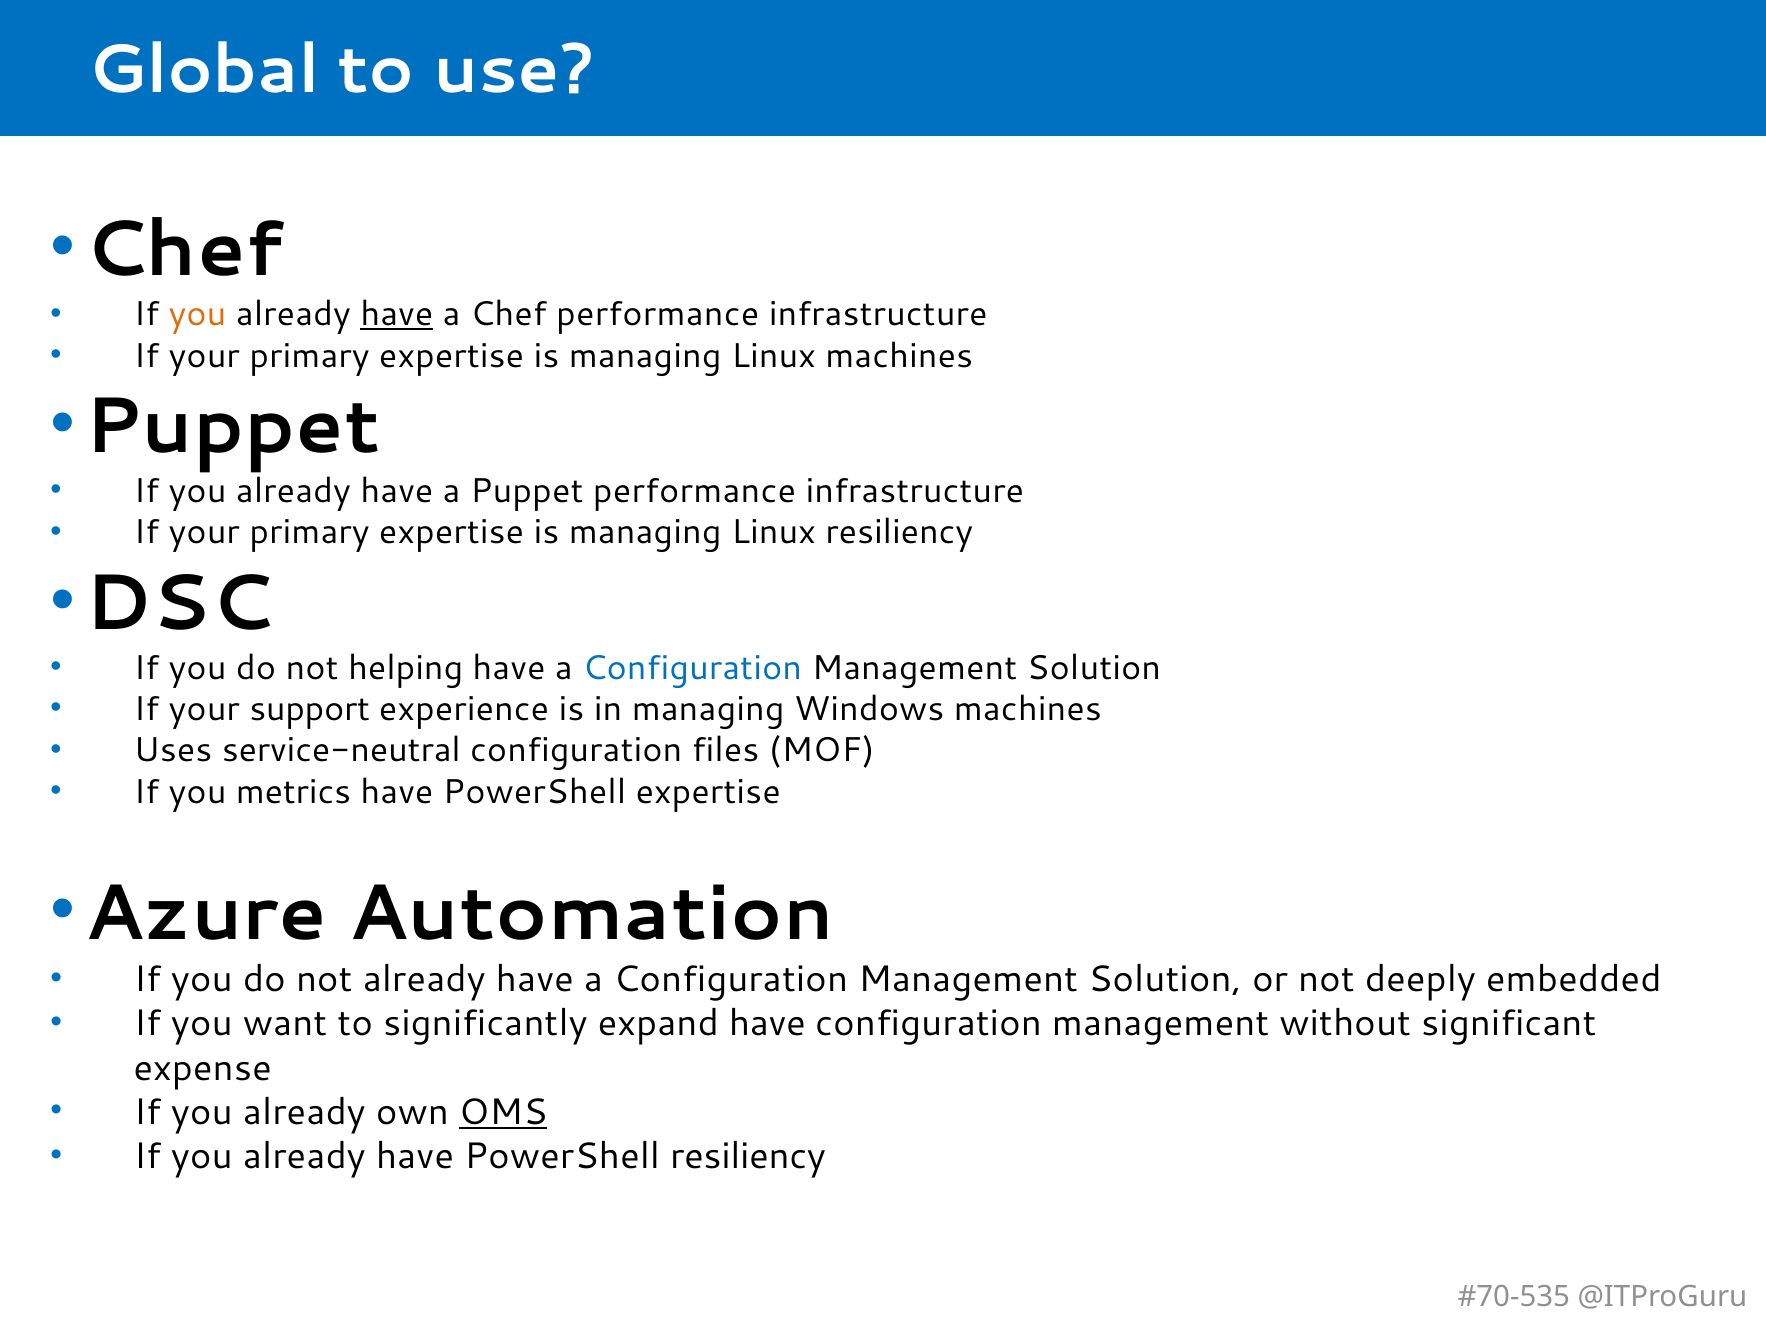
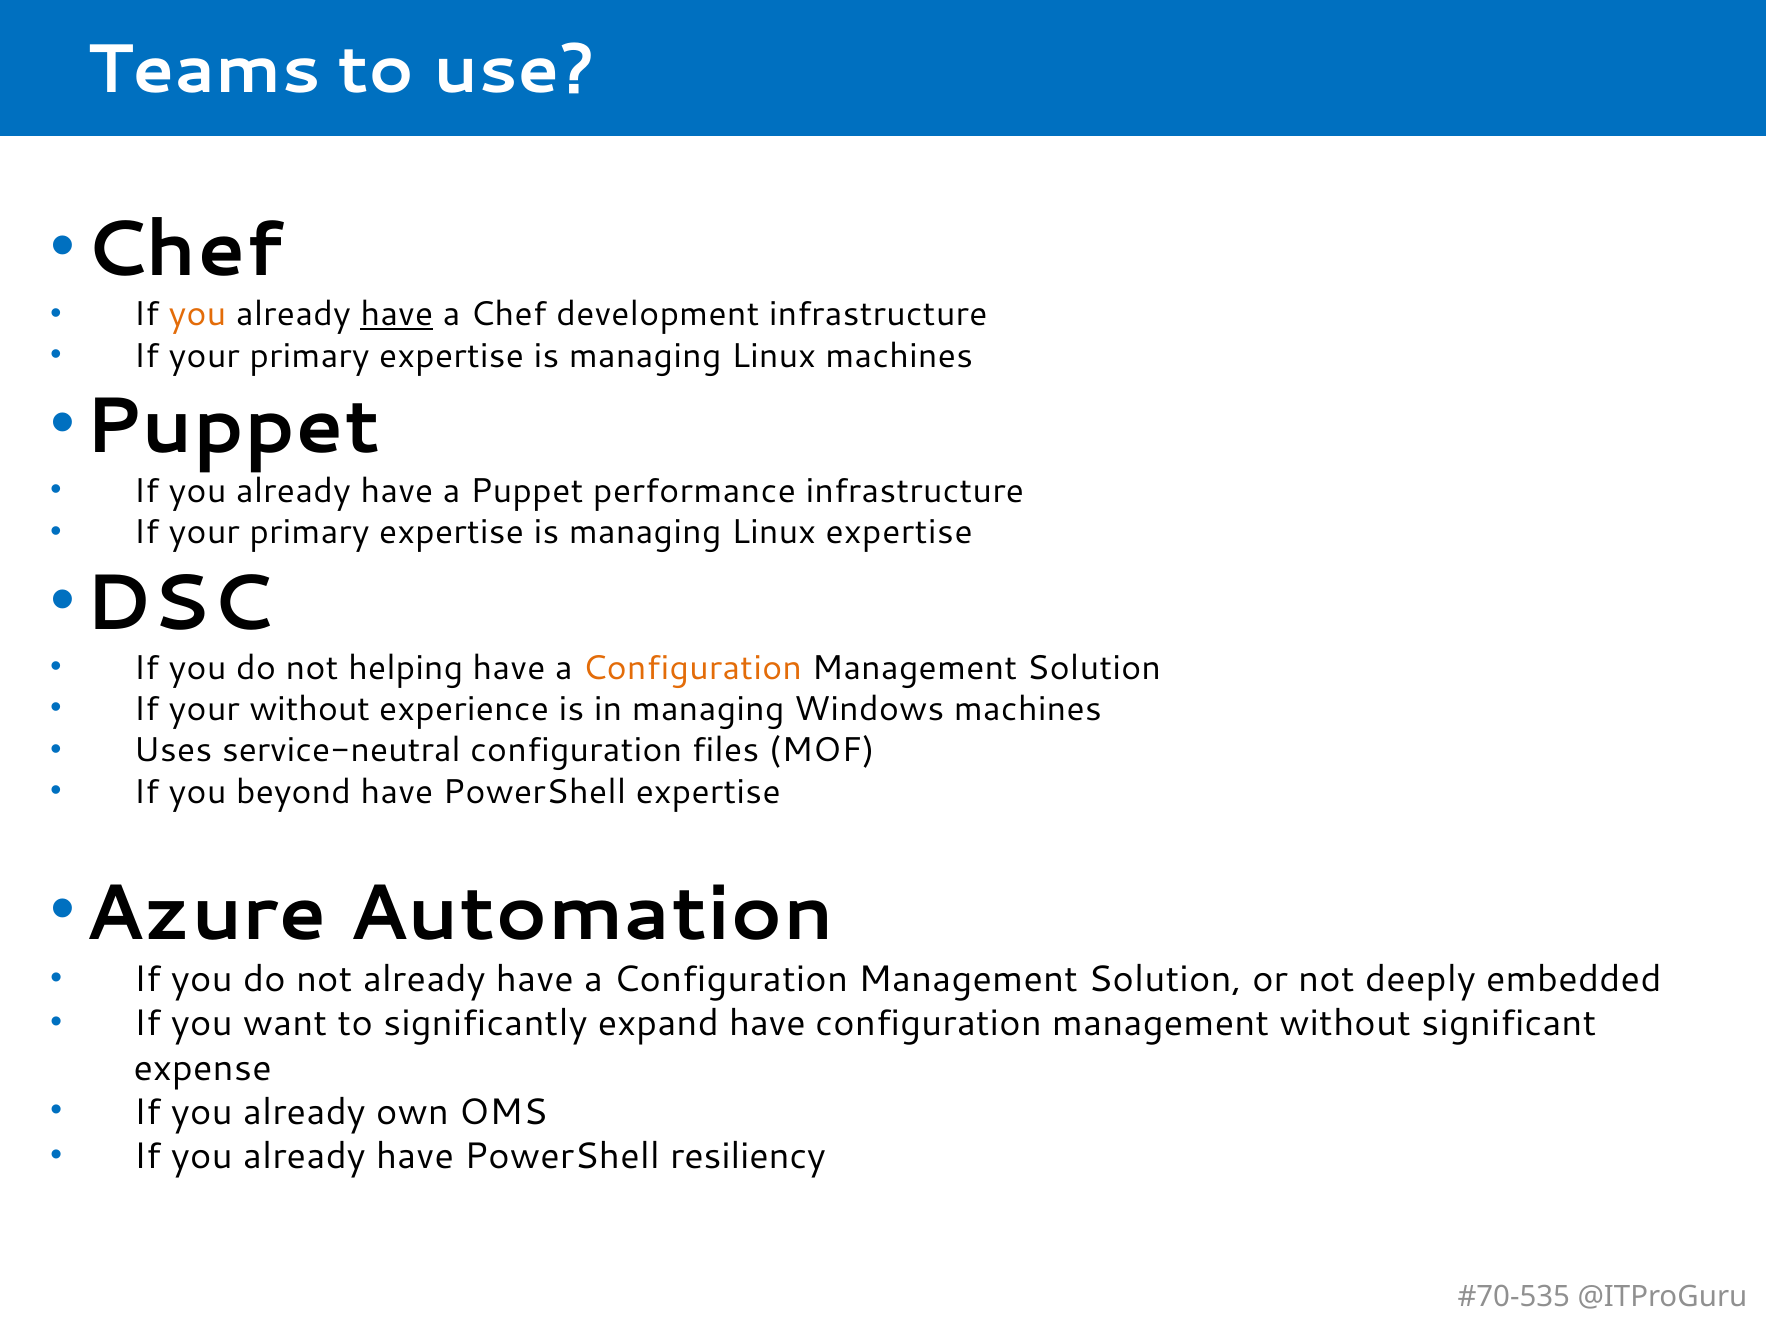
Global: Global -> Teams (204, 70)
Chef performance: performance -> development (658, 314)
Linux resiliency: resiliency -> expertise (899, 532)
Configuration colour: blue -> orange (692, 668)
your support: support -> without (310, 709)
metrics: metrics -> beyond (293, 792)
OMS underline: present -> none (503, 1112)
